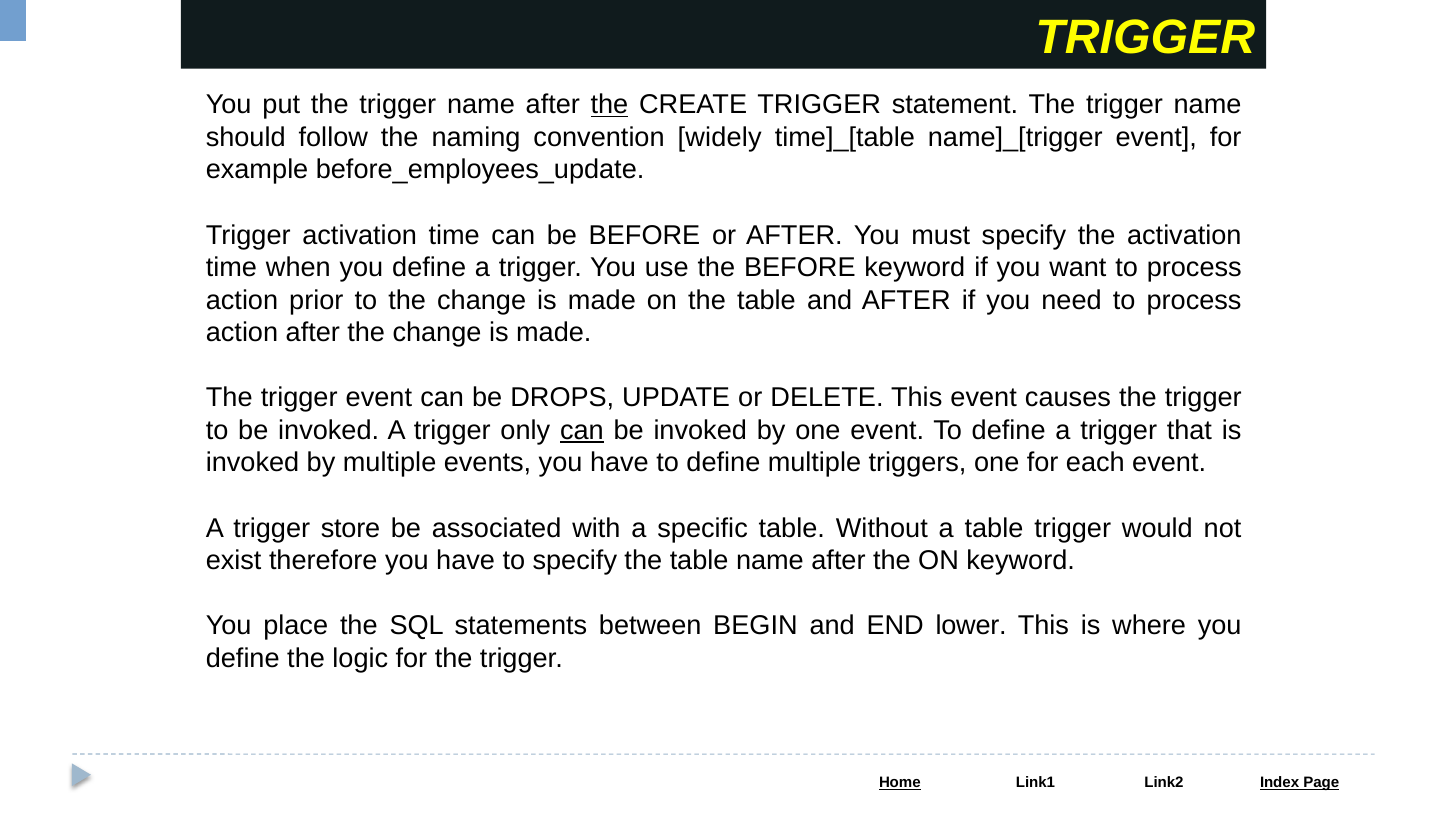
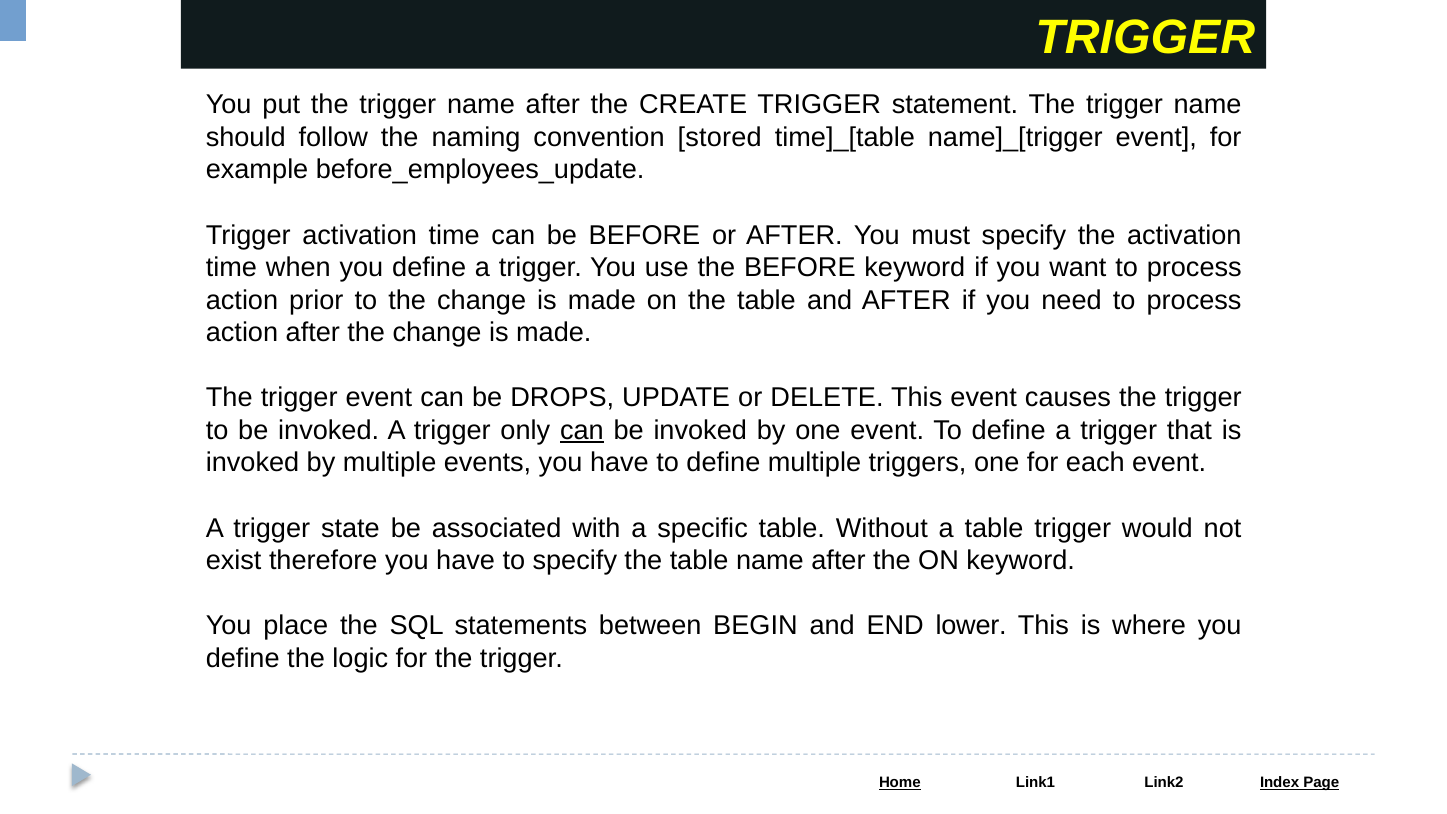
the underline: present -> none (609, 105)
widely: widely -> stored (720, 137)
store: store -> state (350, 528)
